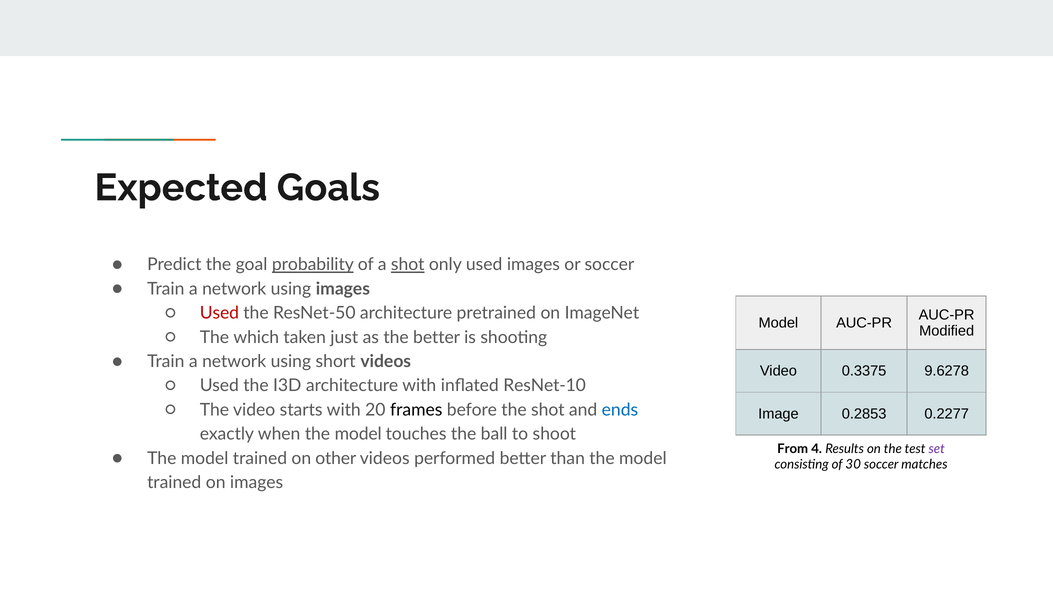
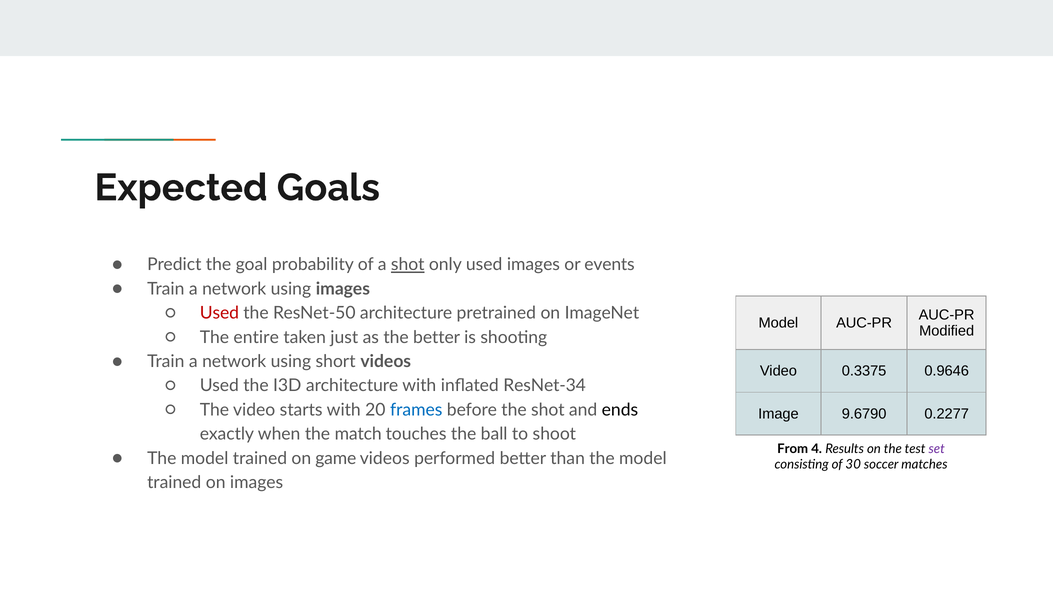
probability underline: present -> none (313, 265)
or soccer: soccer -> events (610, 265)
which: which -> entire (256, 337)
9.6278: 9.6278 -> 0.9646 (947, 371)
ResNet-10: ResNet-10 -> ResNet-34 (545, 386)
frames colour: black -> blue (416, 410)
ends colour: blue -> black (620, 410)
0.2853: 0.2853 -> 9.6790 (864, 414)
when the model: model -> match (358, 434)
other: other -> game (336, 459)
